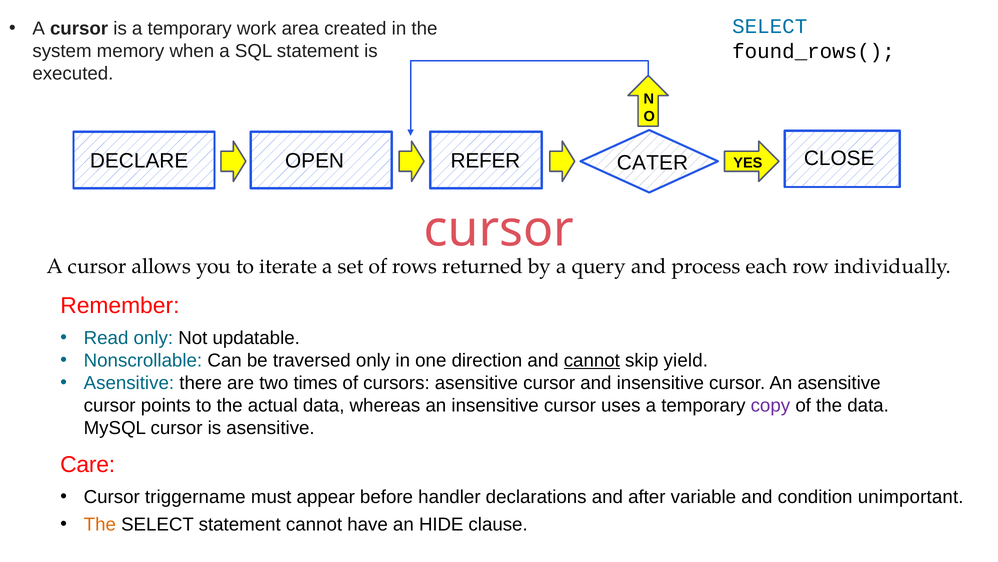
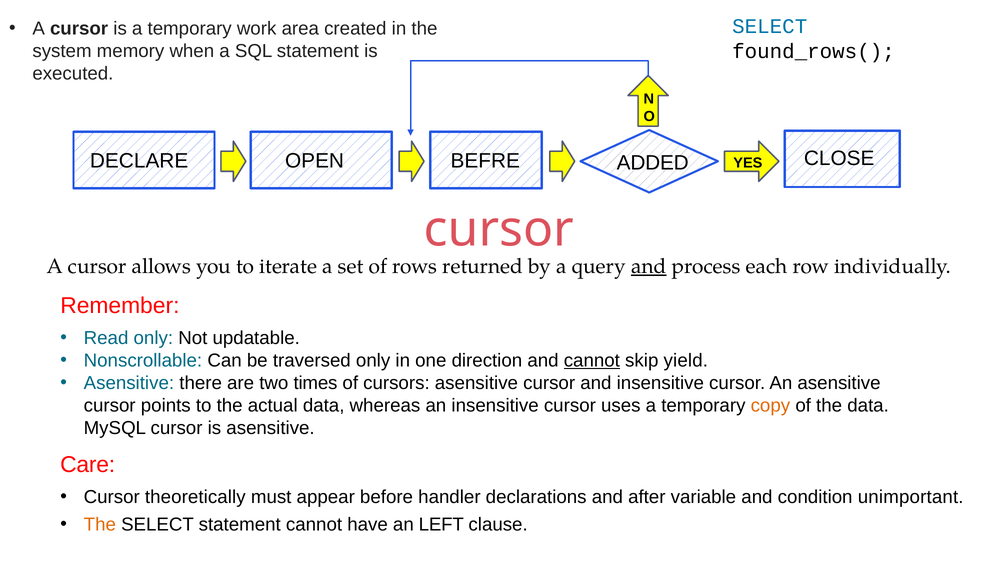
REFER: REFER -> BEFRE (485, 161)
CATER: CATER -> ADDED (653, 163)
and underline: none -> present (649, 266)
copy colour: purple -> orange (770, 405)
triggername: triggername -> theoretically (195, 496)
HIDE: HIDE -> LEFT (441, 524)
